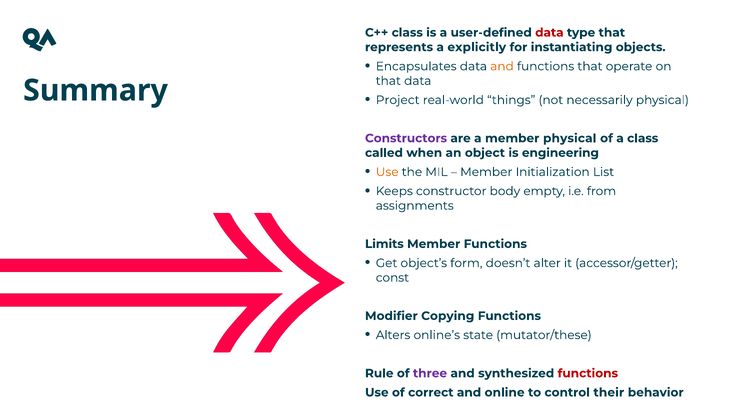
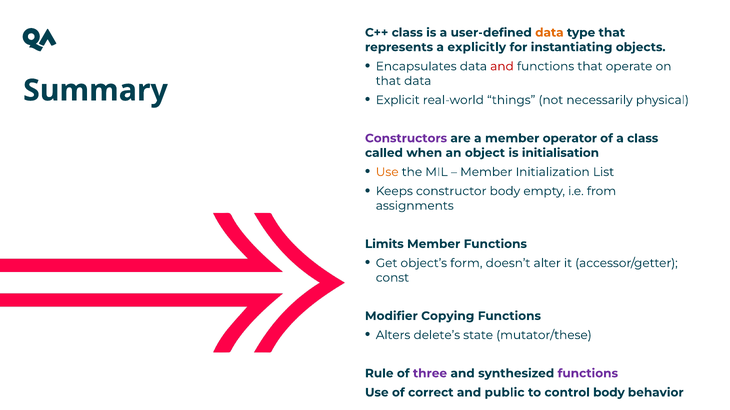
data colour: red -> orange (549, 33)
and colour: orange -> red (502, 66)
Project: Project -> Explicit (398, 100)
member physical: physical -> operator (570, 138)
engineering: engineering -> initialisation (560, 153)
online’s: online’s -> delete’s (437, 336)
functions colour: red -> purple (588, 374)
online: online -> public (505, 393)
control their: their -> body (609, 393)
